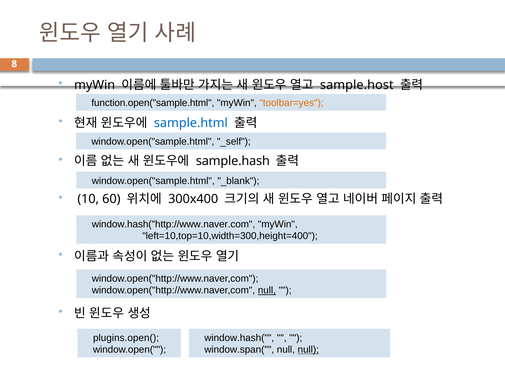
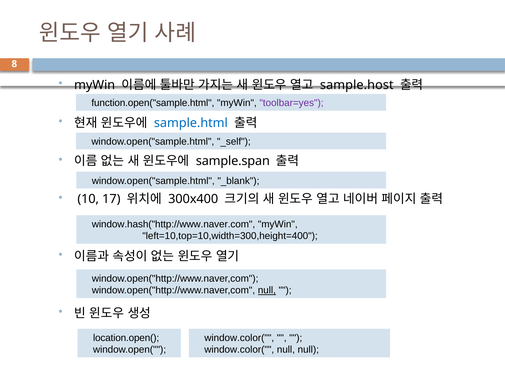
toolbar=yes colour: orange -> purple (291, 103)
sample.hash: sample.hash -> sample.span (233, 161)
60: 60 -> 17 (111, 199)
plugins.open(: plugins.open( -> location.open( (126, 338)
window.hash(: window.hash( -> window.color( (239, 338)
window.span(: window.span( -> window.color( (239, 349)
null underline: present -> none (308, 349)
